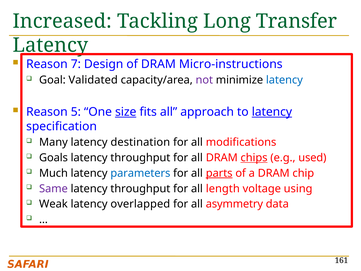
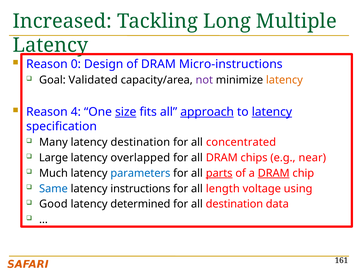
Transfer: Transfer -> Multiple (296, 21)
7: 7 -> 0 (76, 64)
latency colour: blue -> orange (284, 80)
5: 5 -> 4 (76, 112)
approach underline: none -> present (207, 112)
modifications: modifications -> concentrated (241, 142)
Goals: Goals -> Large (53, 158)
throughput: throughput -> overlapped (140, 158)
chips underline: present -> none (254, 158)
used: used -> near (312, 158)
DRAM underline: none -> present (274, 173)
Same colour: purple -> blue (53, 188)
throughput: throughput -> instructions (140, 188)
Weak: Weak -> Good (53, 204)
overlapped: overlapped -> determined (140, 204)
all asymmetry: asymmetry -> destination (234, 204)
